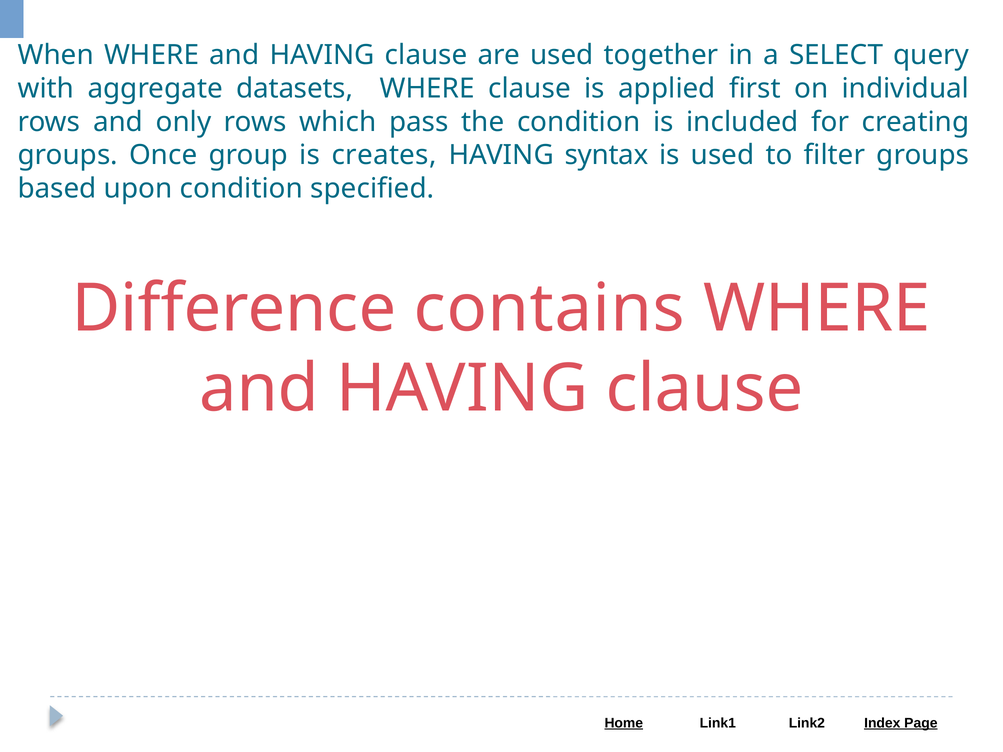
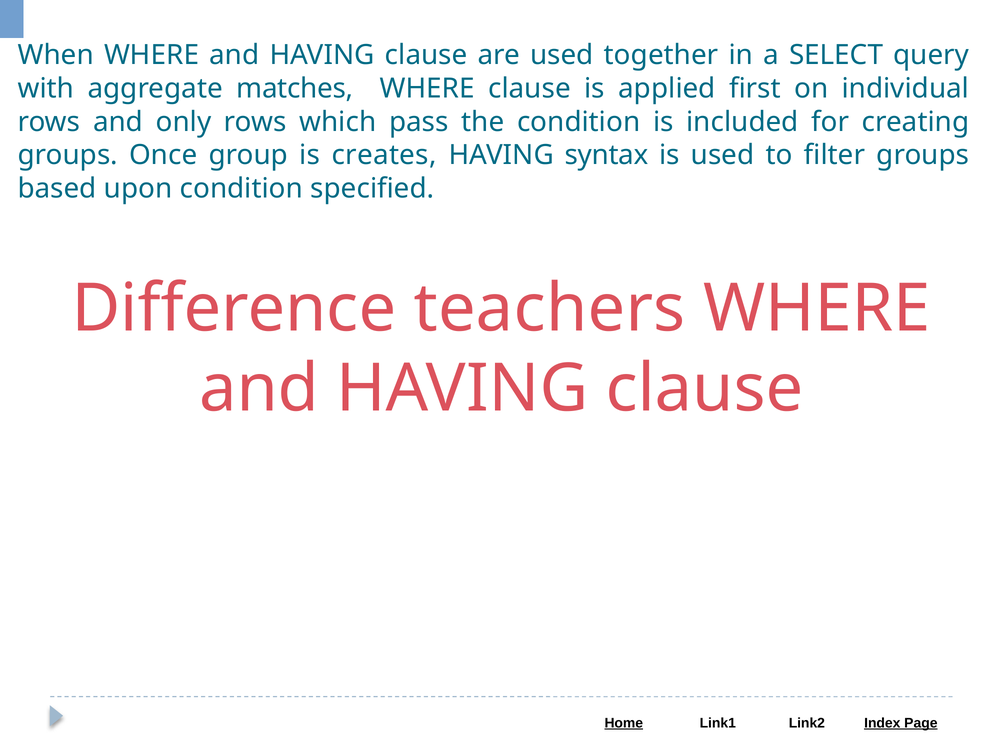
datasets: datasets -> matches (295, 88)
contains: contains -> teachers (550, 309)
